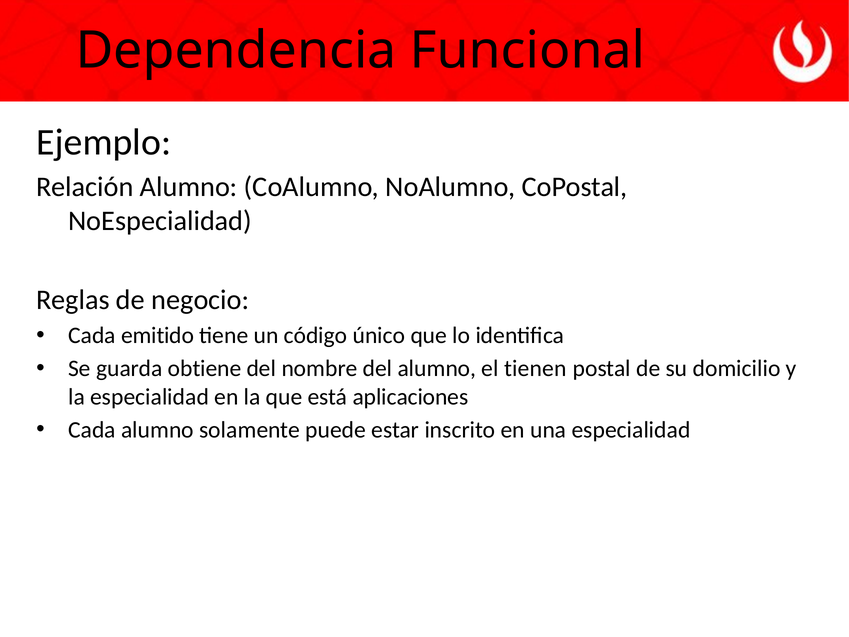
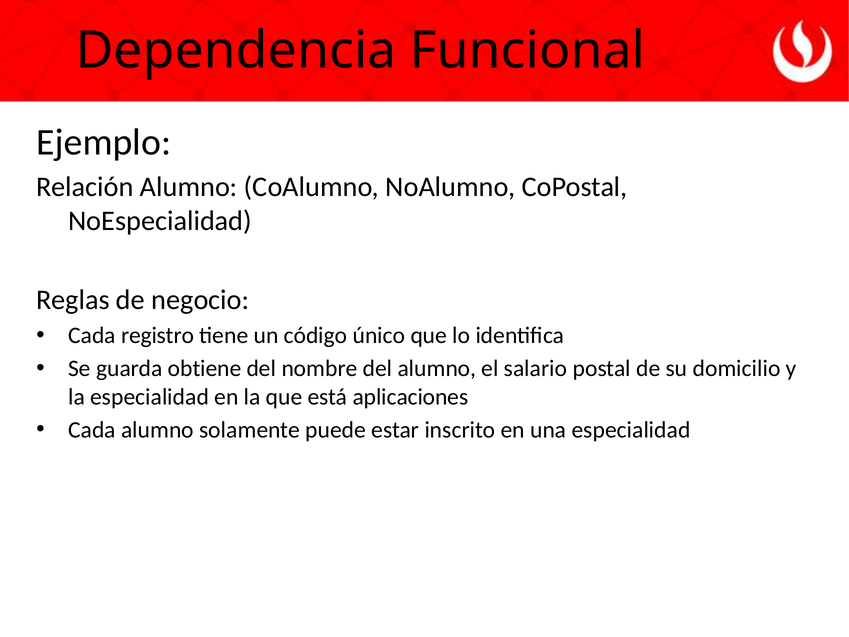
emitido: emitido -> registro (158, 335)
tienen: tienen -> salario (536, 368)
